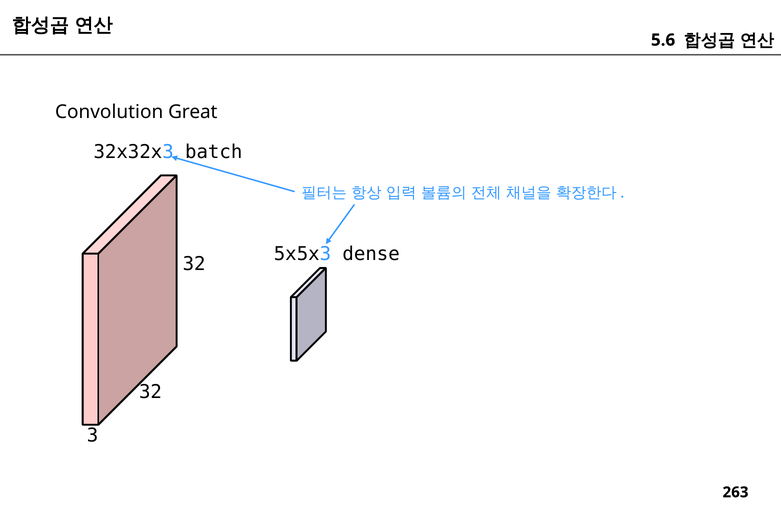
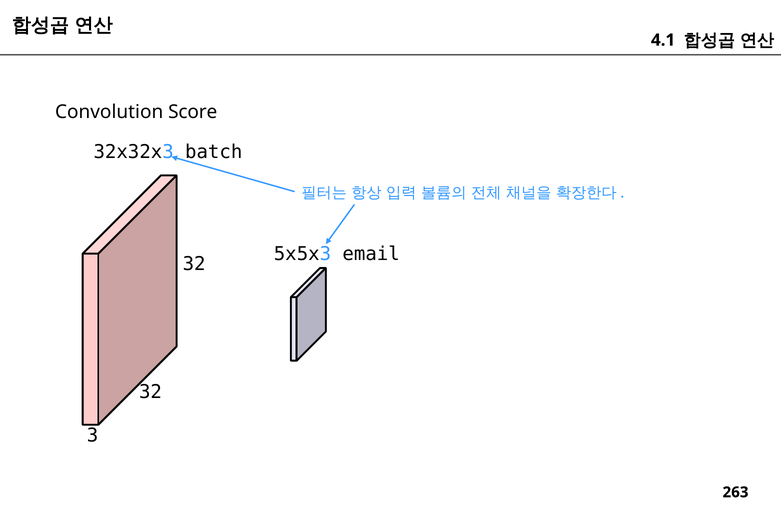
5.6: 5.6 -> 4.1 (663, 40)
Great: Great -> Score (193, 112)
dense: dense -> email (371, 254)
